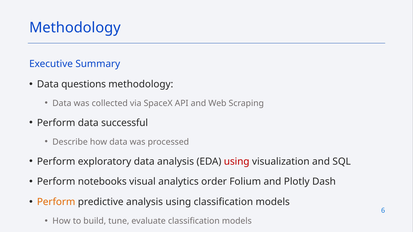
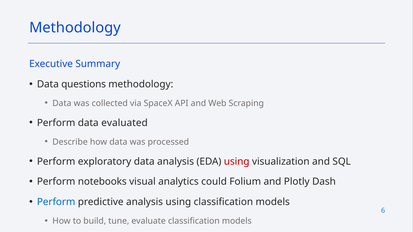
successful: successful -> evaluated (125, 123)
order: order -> could (214, 182)
Perform colour: orange -> blue (56, 202)
